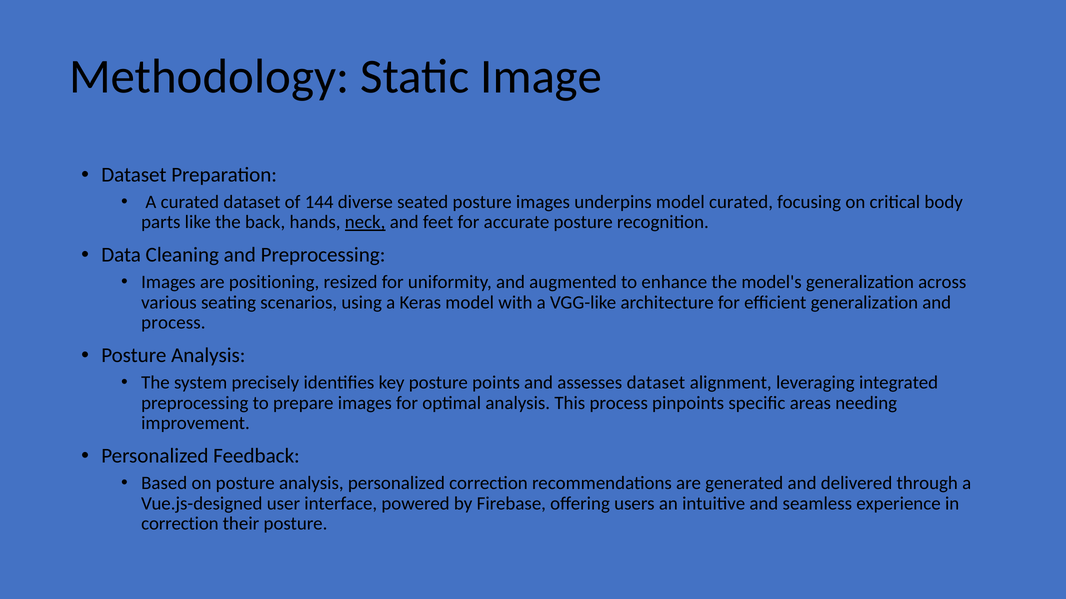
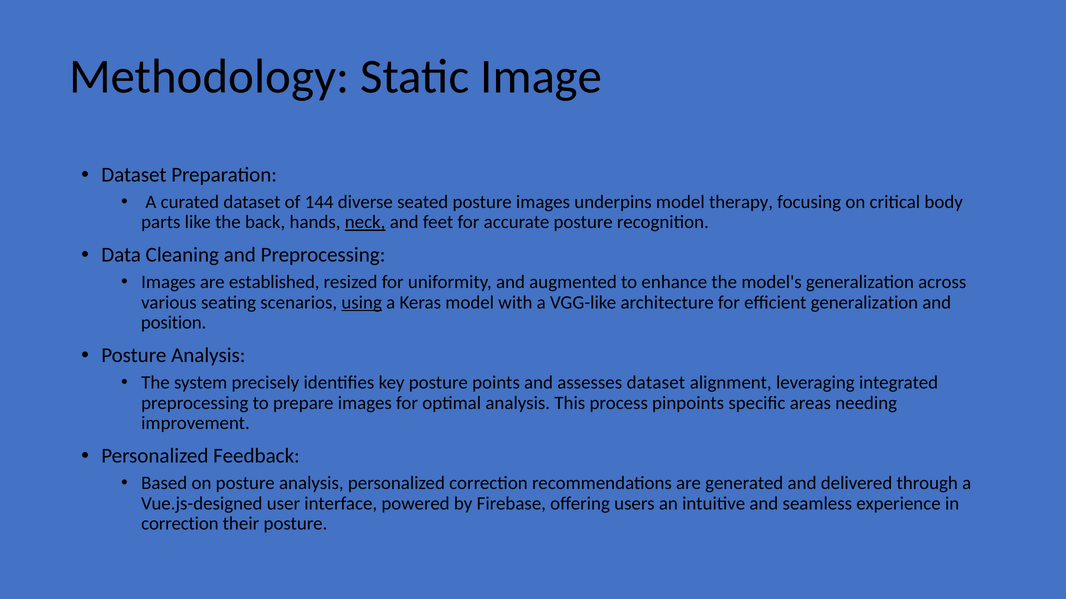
model curated: curated -> therapy (741, 202)
positioning: positioning -> established (274, 282)
using underline: none -> present (362, 303)
process: process -> position (174, 323)
